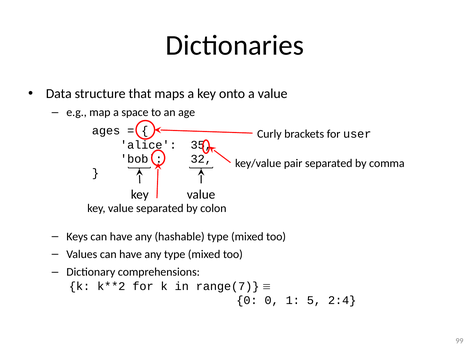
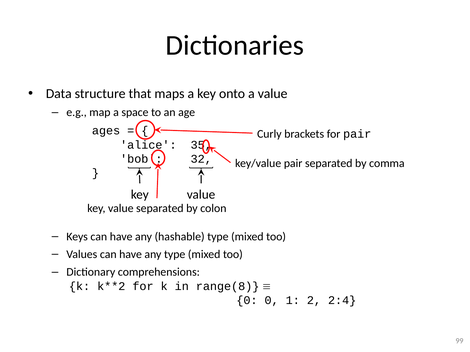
for user: user -> pair (357, 134)
range(7: range(7 -> range(8 (228, 287)
5: 5 -> 2 (314, 301)
